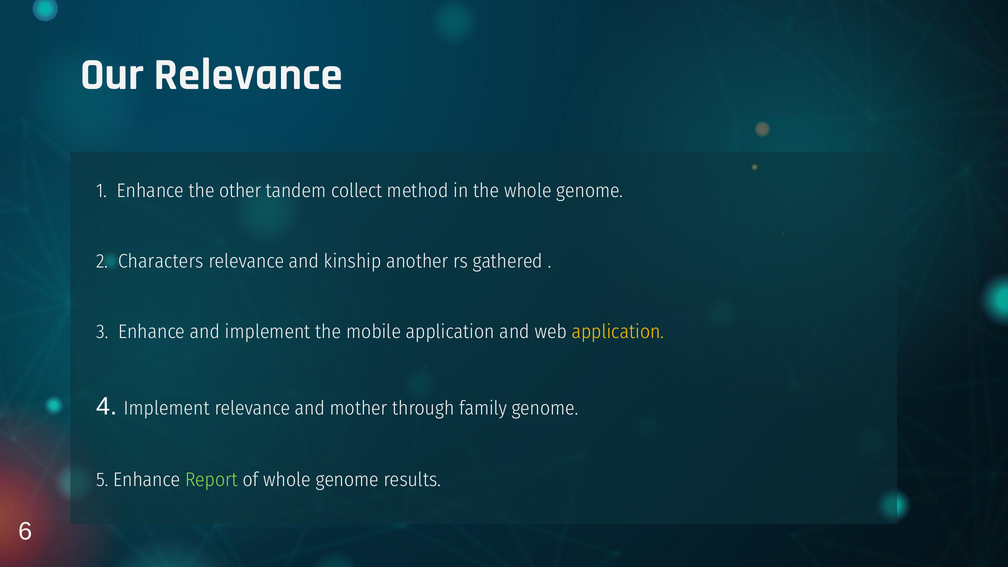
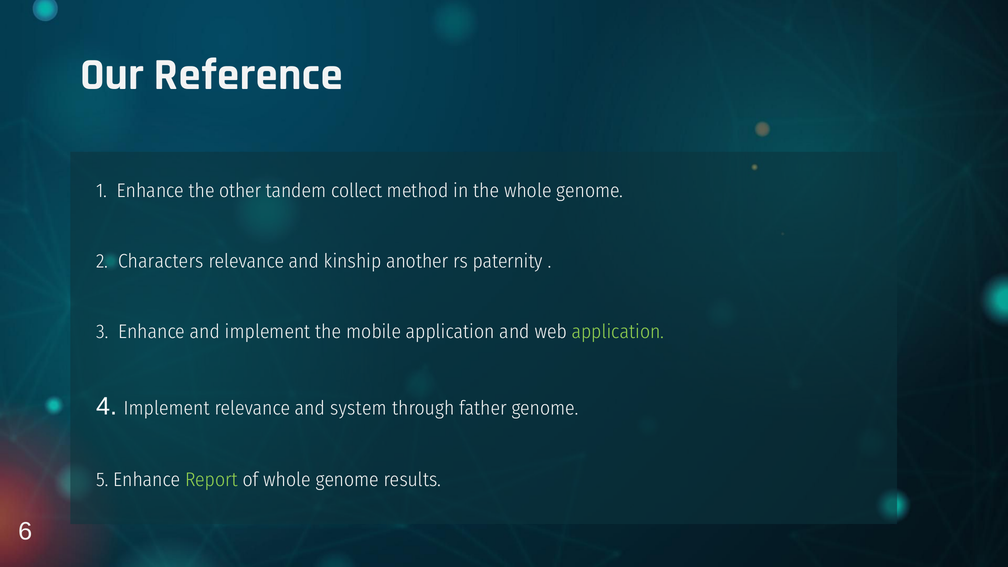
Our Relevance: Relevance -> Reference (248, 75)
gathered: gathered -> paternity (508, 261)
application colour: yellow -> light green (618, 332)
mother: mother -> system (359, 408)
family: family -> father (483, 408)
